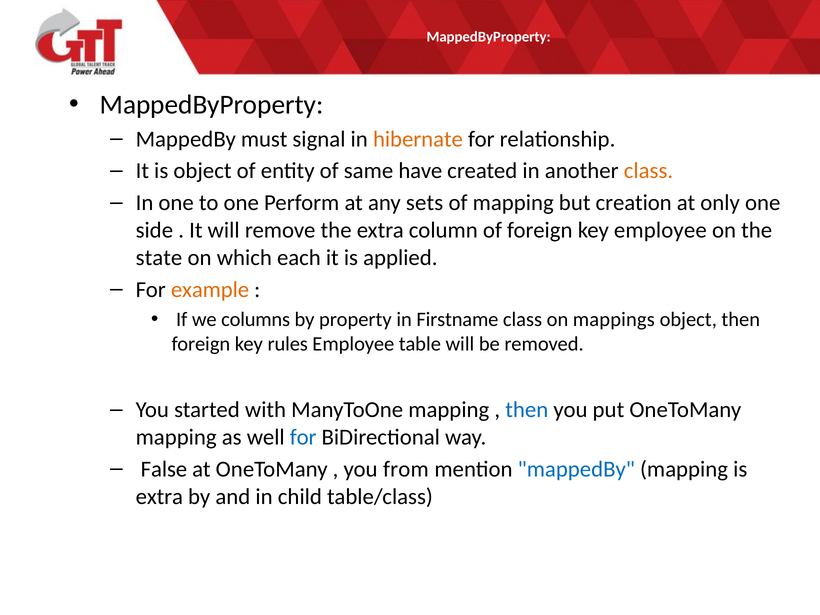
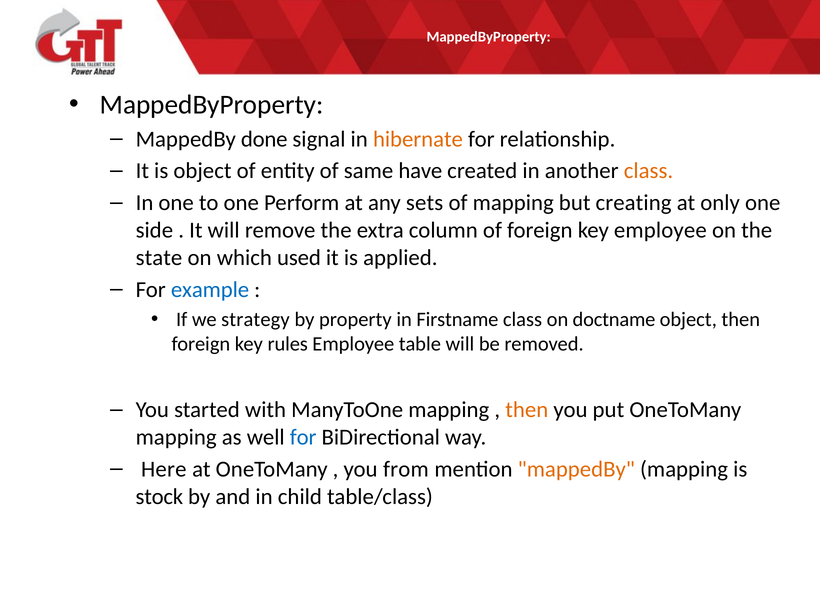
must: must -> done (264, 139)
creation: creation -> creating (634, 203)
each: each -> used (299, 258)
example colour: orange -> blue (210, 290)
columns: columns -> strategy (255, 319)
mappings: mappings -> doctname (614, 319)
then colour: blue -> orange (527, 410)
False: False -> Here (164, 469)
mappedBy colour: blue -> orange (576, 469)
extra: extra -> stock (159, 496)
